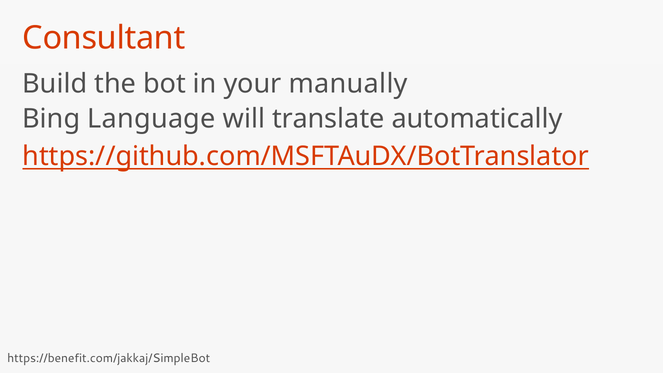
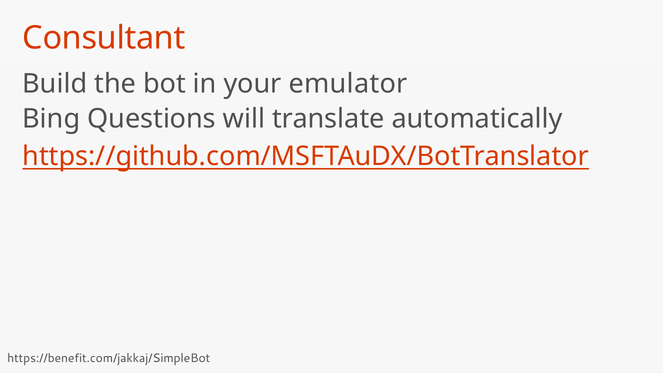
manually: manually -> emulator (348, 84)
Language: Language -> Questions (152, 119)
